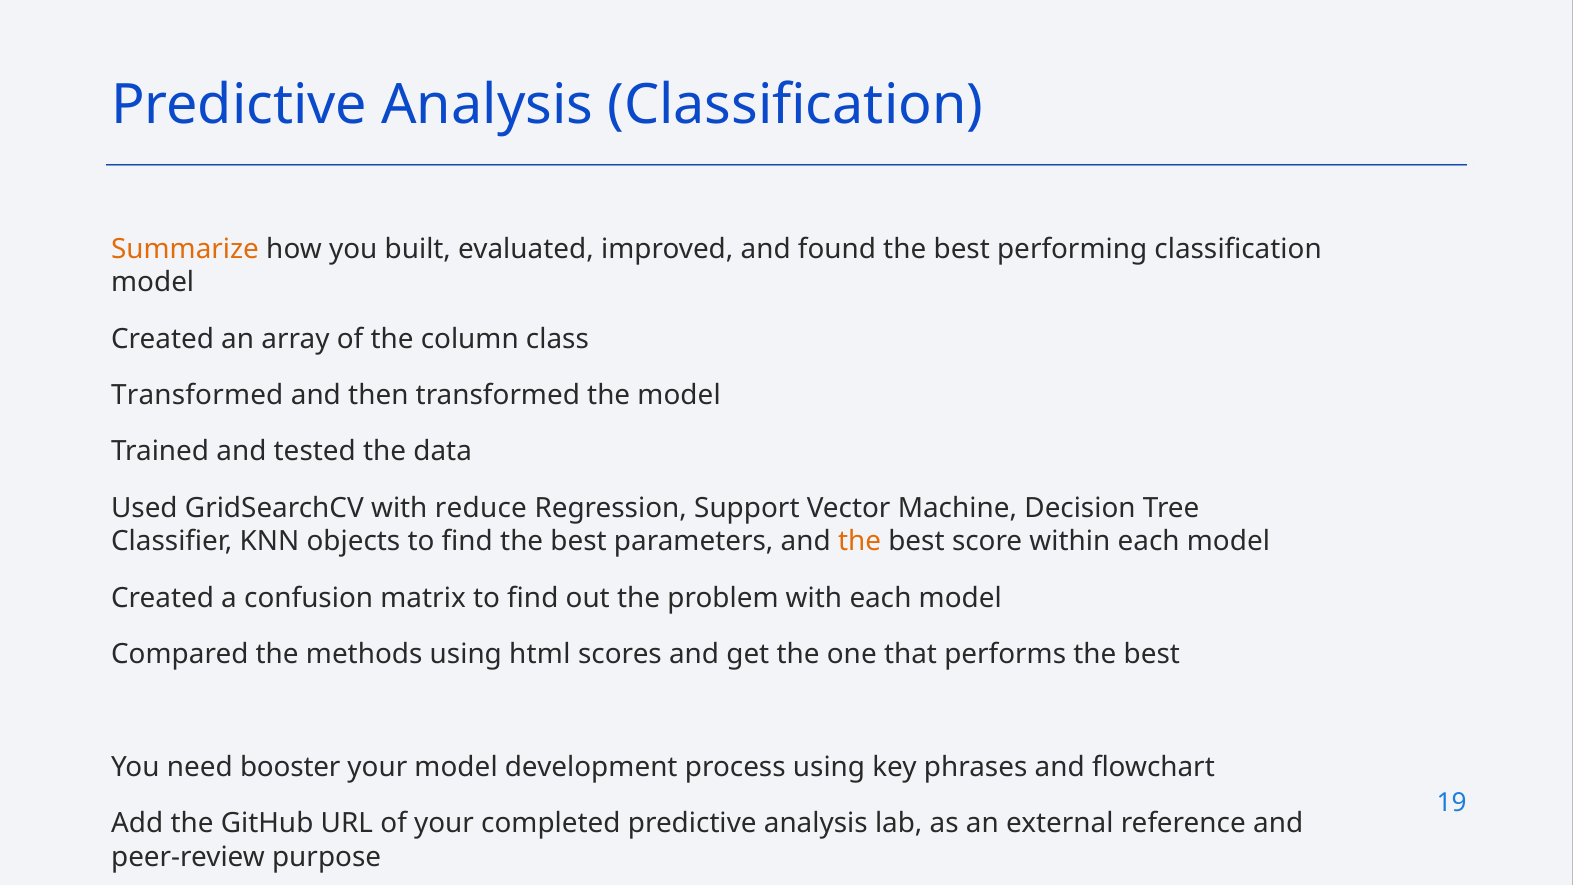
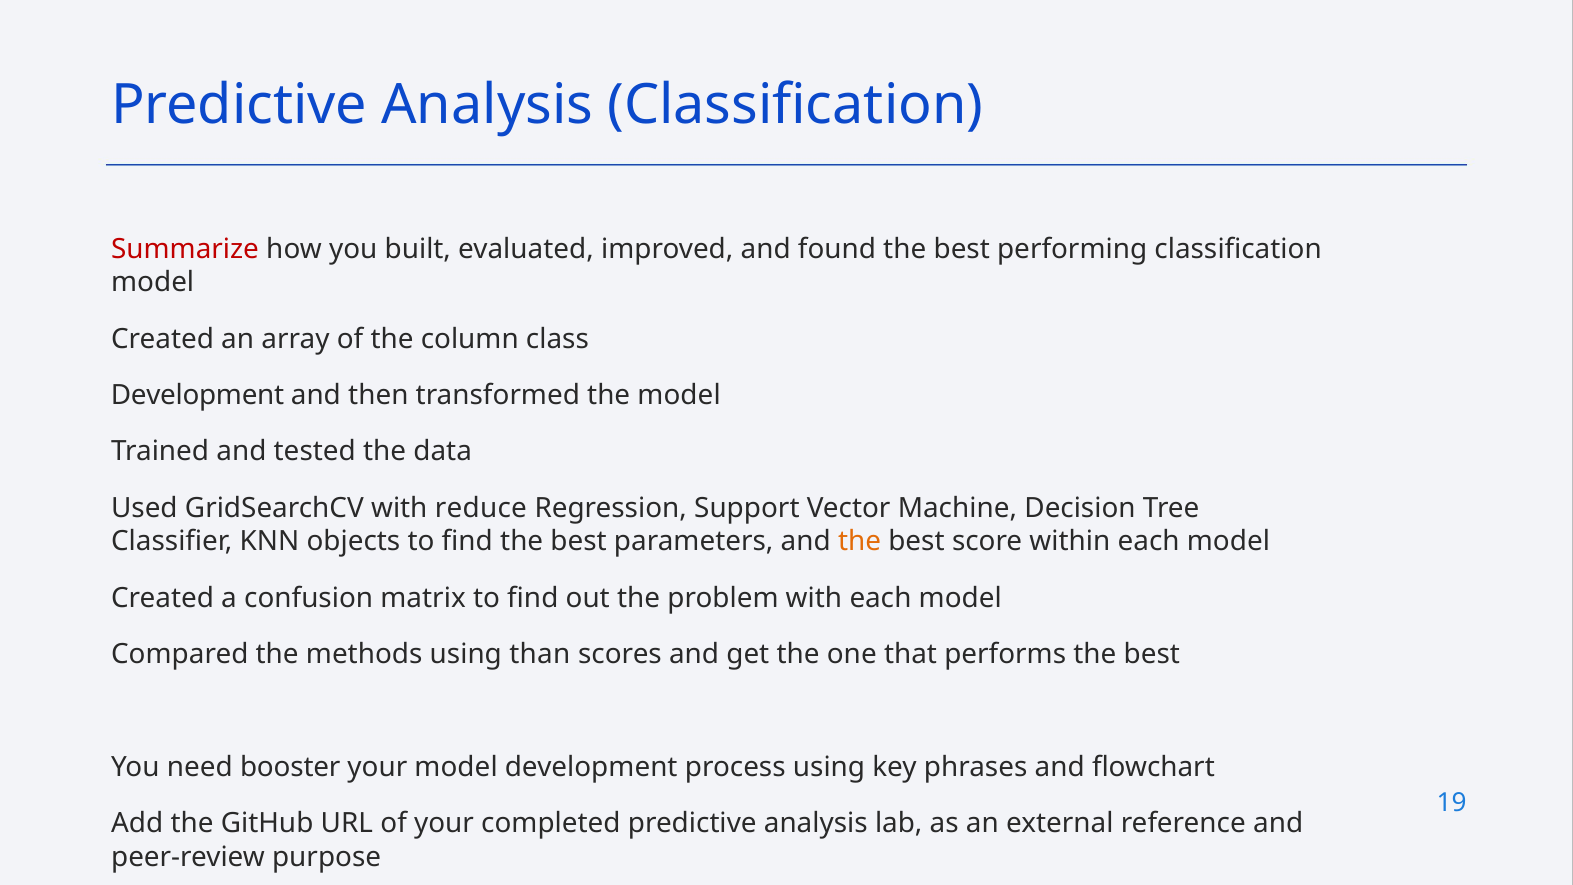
Summarize colour: orange -> red (185, 249)
Transformed: Transformed -> Development (198, 395)
html: html -> than (540, 654)
